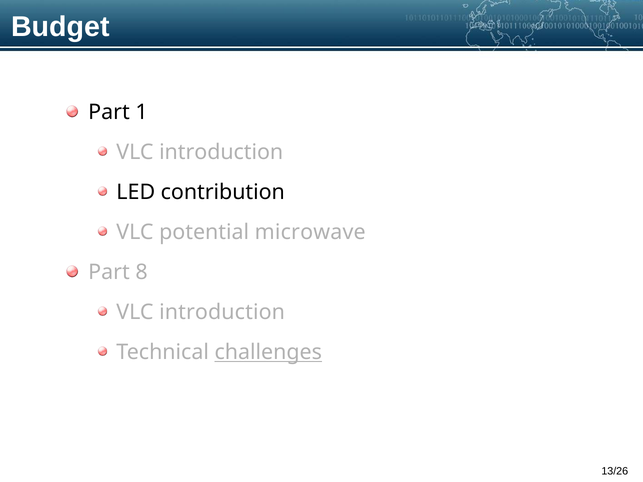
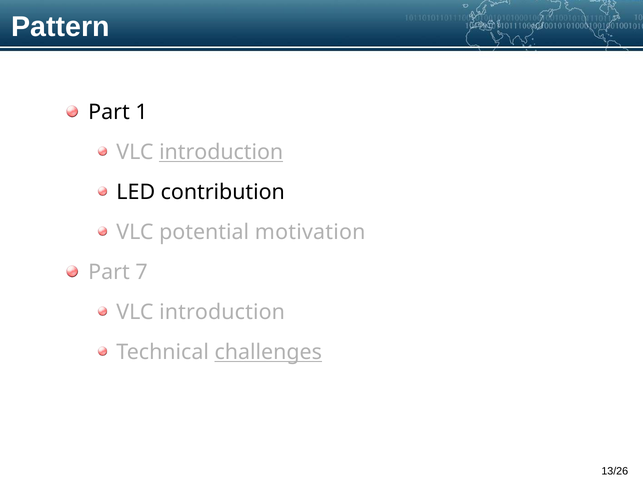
Budget: Budget -> Pattern (60, 27)
introduction underline: none -> present (221, 152)
microwave: microwave -> motivation (310, 232)
8: 8 -> 7 (142, 272)
